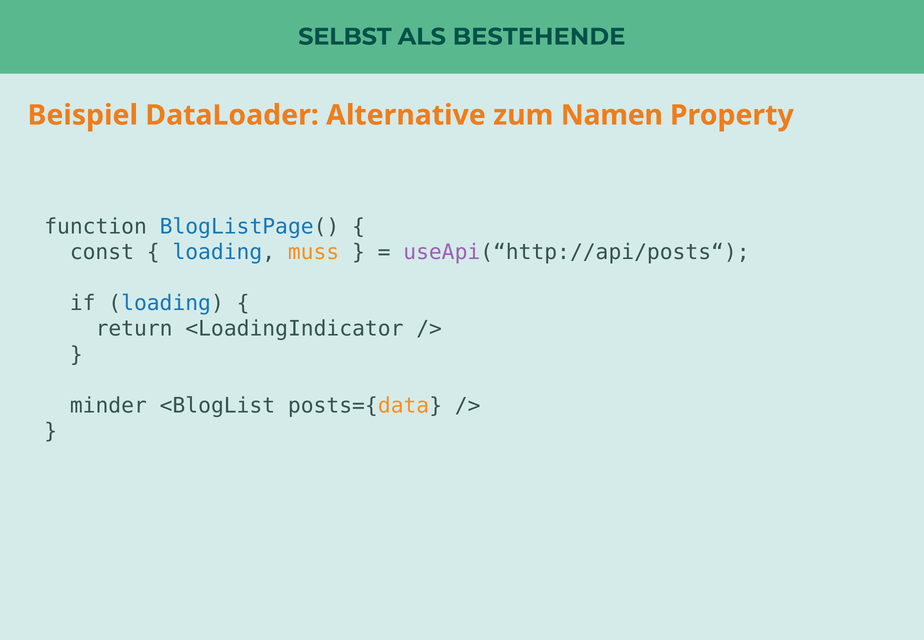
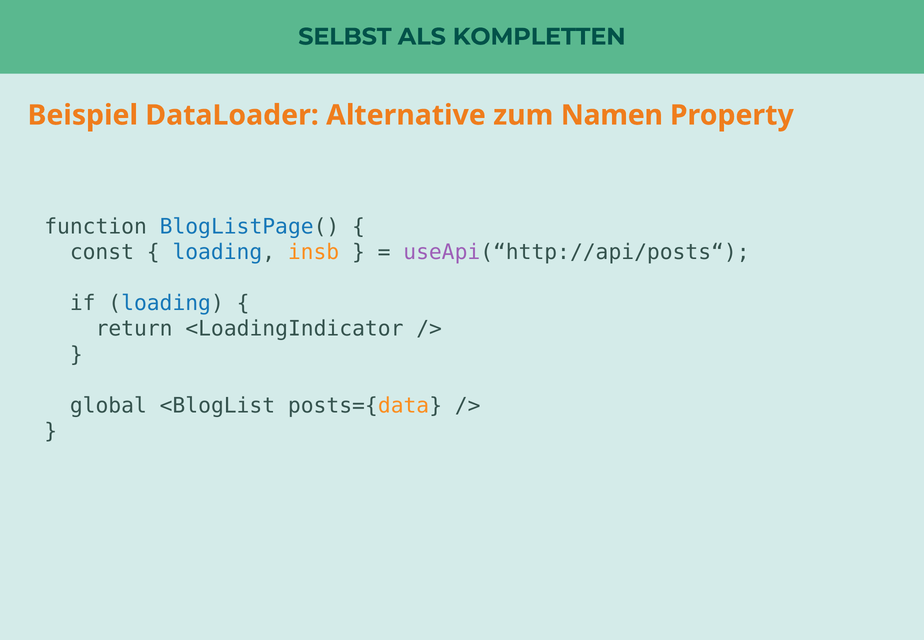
BESTEHENDE: BESTEHENDE -> KOMPLETTEN (539, 37)
muss: muss -> insb (314, 252)
minder: minder -> global (108, 405)
